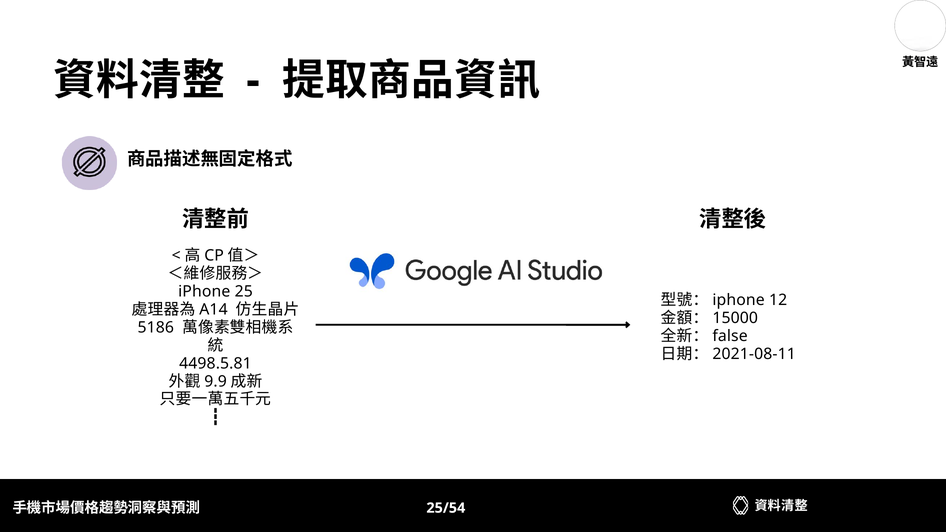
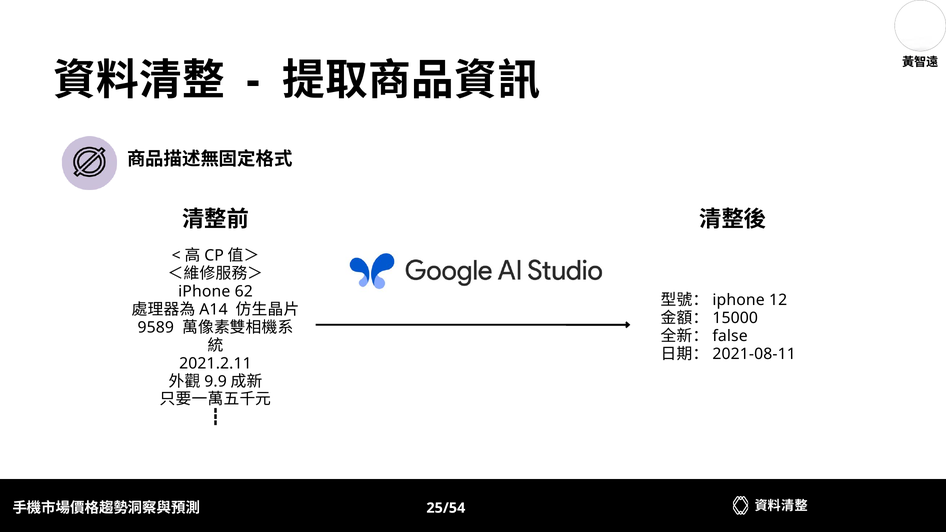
25: 25 -> 62 (244, 292)
5186: 5186 -> 9589 (156, 327)
4498.5.81: 4498.5.81 -> 2021.2.11 (215, 363)
